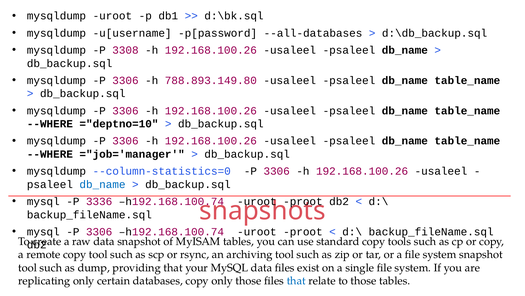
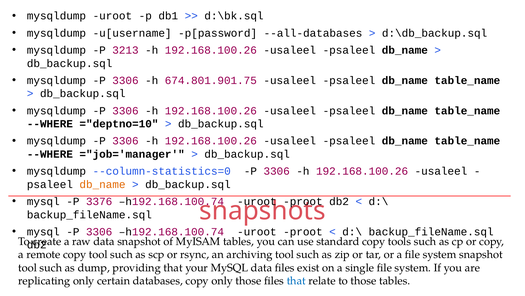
3308: 3308 -> 3213 (125, 50)
788.893.149.80: 788.893.149.80 -> 674.801.901.75 (211, 80)
db_name colour: blue -> orange (103, 184)
3336: 3336 -> 3376 (99, 201)
